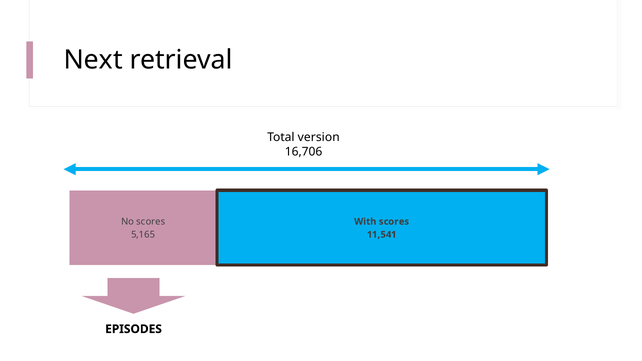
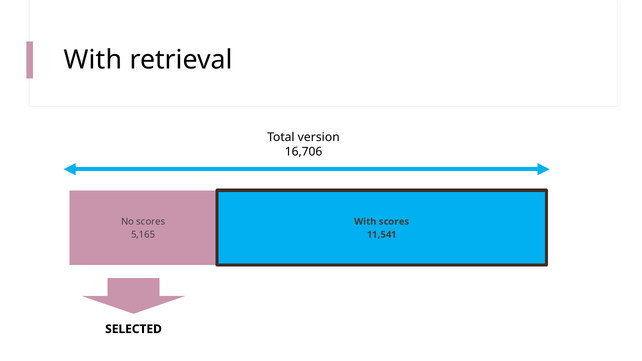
Next: Next -> With (93, 60)
EPISODES: EPISODES -> SELECTED (134, 329)
